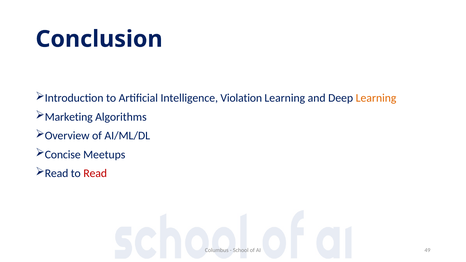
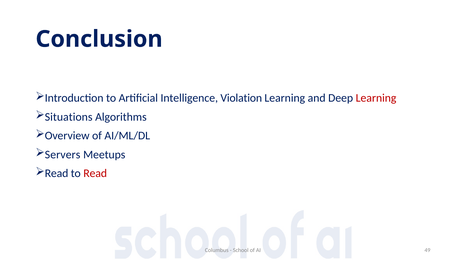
Learning colour: orange -> red (376, 98)
Marketing: Marketing -> Situations (69, 117)
Concise: Concise -> Servers (63, 155)
